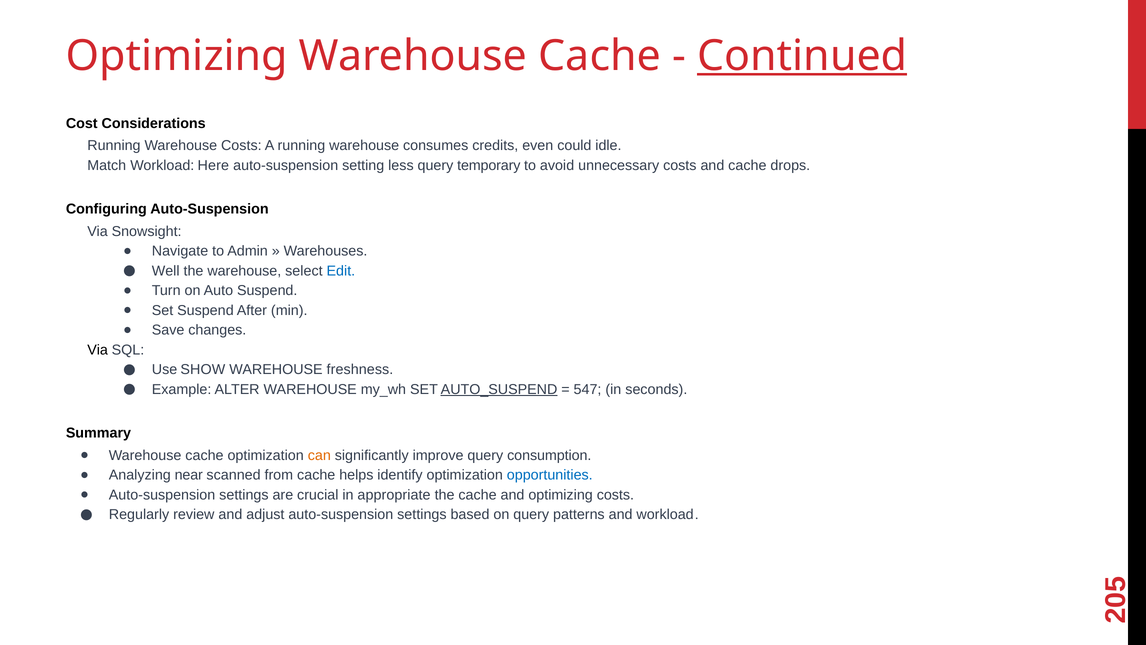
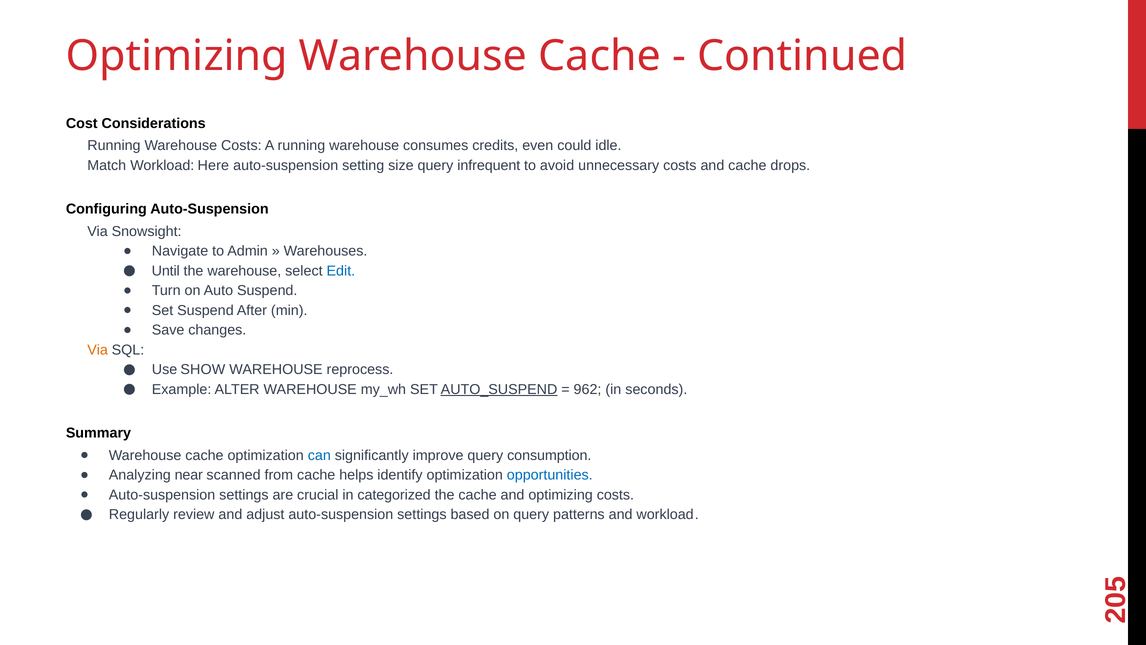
Continued underline: present -> none (802, 56)
less: less -> size (401, 165)
temporary: temporary -> infrequent (489, 165)
Well: Well -> Until (166, 271)
Via colour: black -> orange (98, 350)
freshness: freshness -> reprocess (360, 370)
547: 547 -> 962 (588, 389)
can colour: orange -> blue (319, 455)
appropriate: appropriate -> categorized (394, 495)
